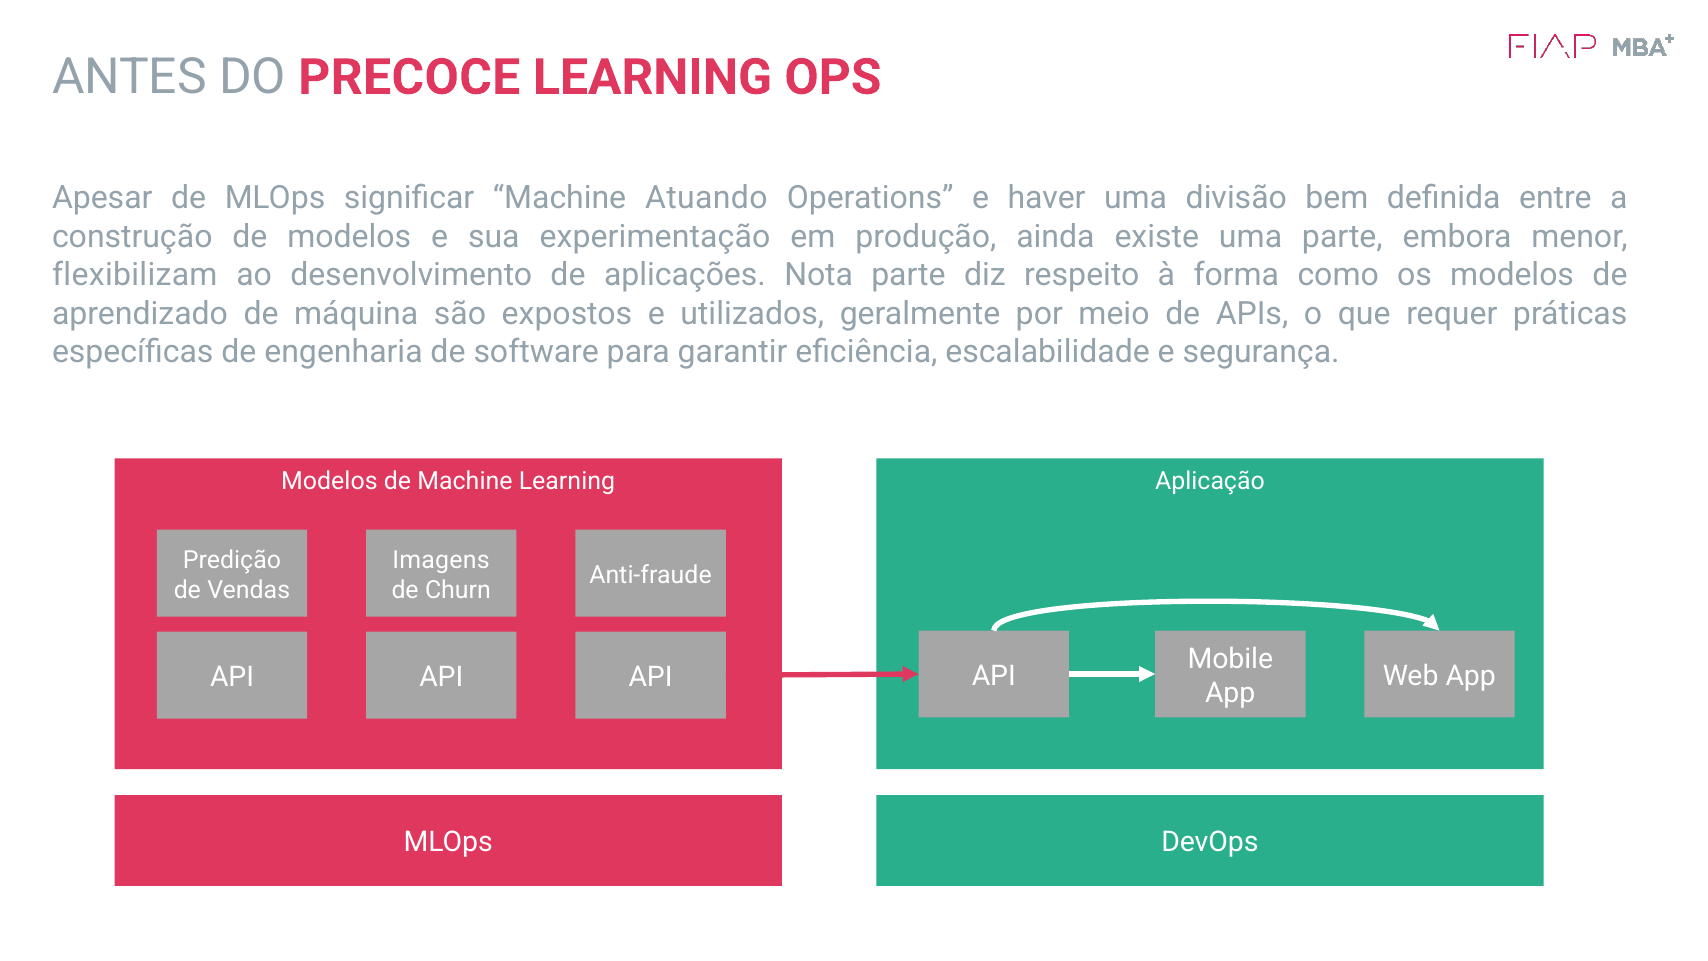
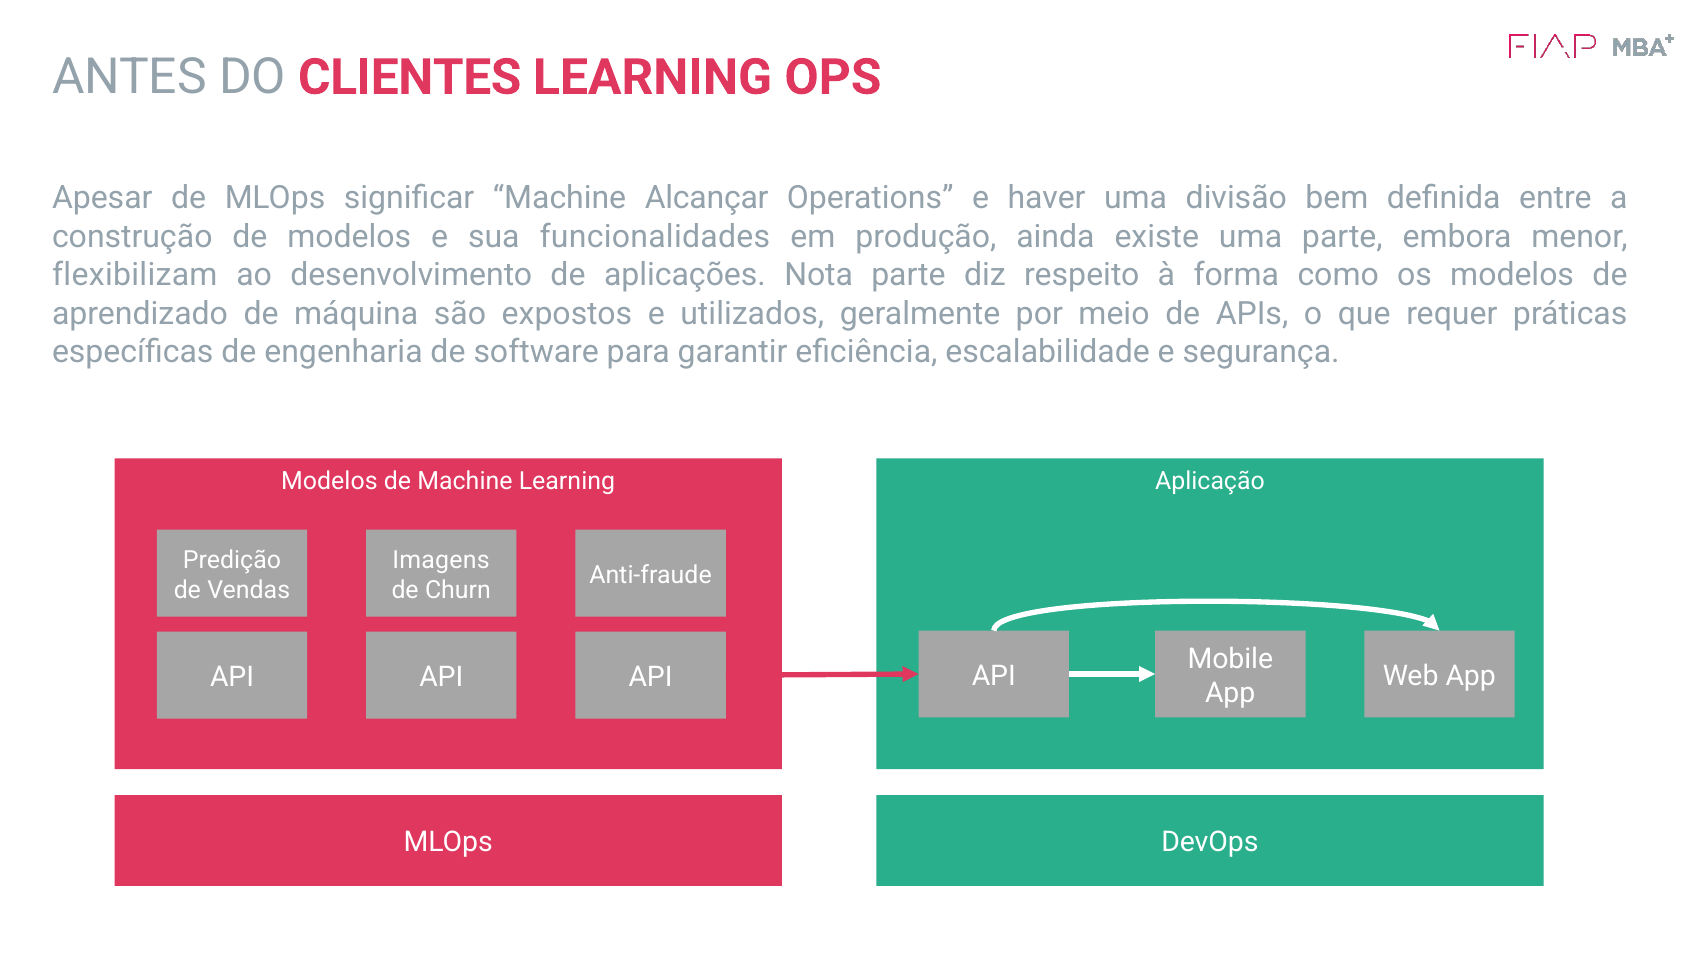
PRECOCE: PRECOCE -> CLIENTES (410, 77)
Atuando: Atuando -> Alcançar (707, 198)
experimentação: experimentação -> funcionalidades (655, 237)
